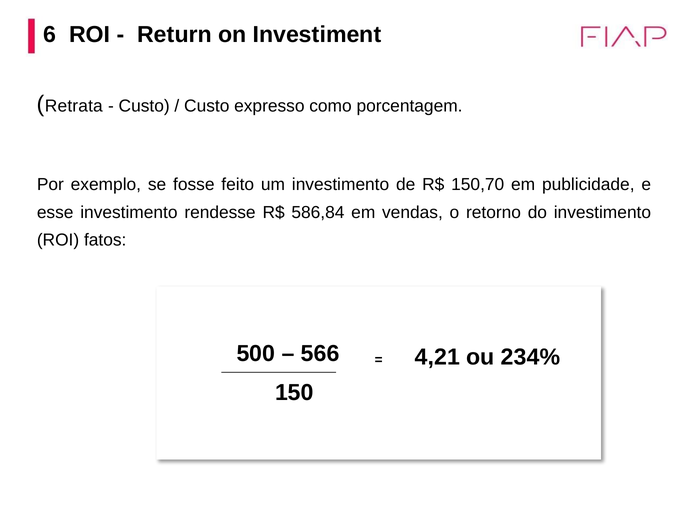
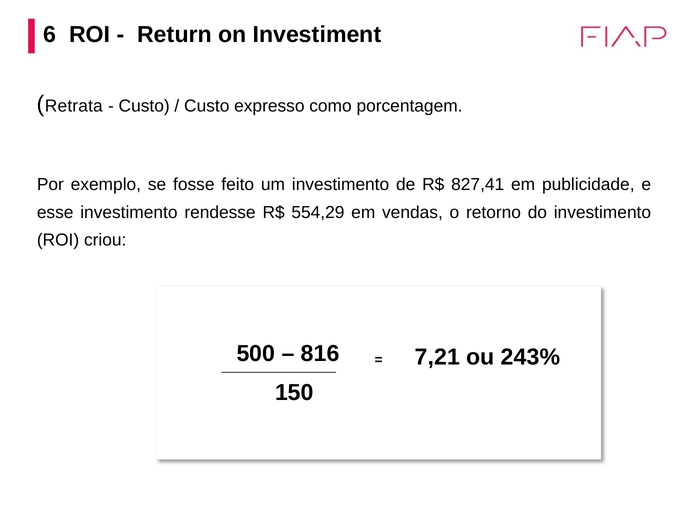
150,70: 150,70 -> 827,41 (478, 185)
586,84: 586,84 -> 554,29 (318, 213)
fatos: fatos -> criou (105, 240)
566: 566 -> 816 (320, 354)
4,21: 4,21 -> 7,21 (437, 357)
234%: 234% -> 243% (530, 357)
